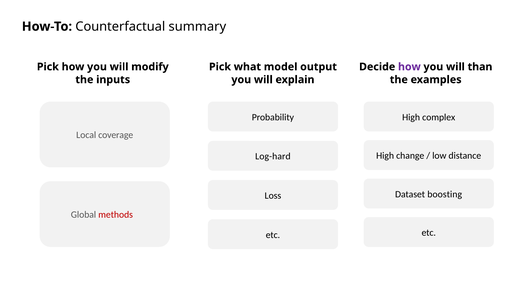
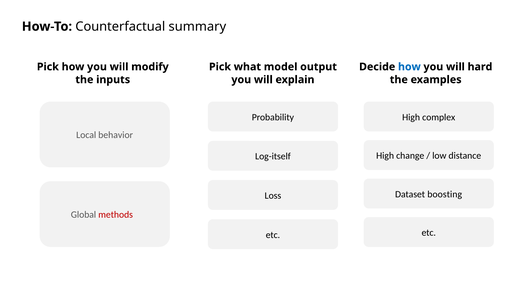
how colour: purple -> blue (409, 67)
than: than -> hard (480, 67)
coverage: coverage -> behavior (116, 135)
Log-hard: Log-hard -> Log-itself (273, 156)
